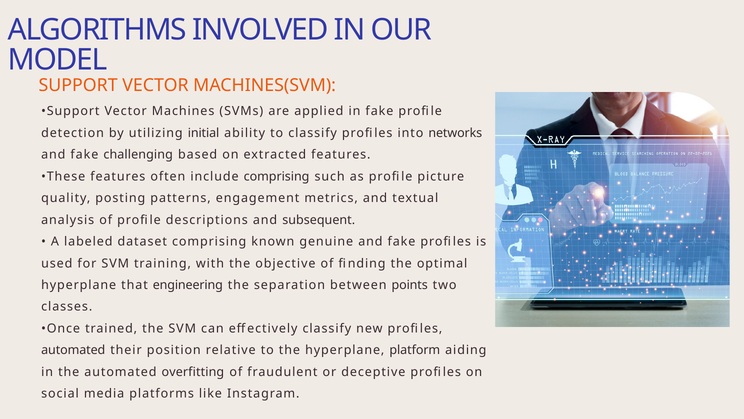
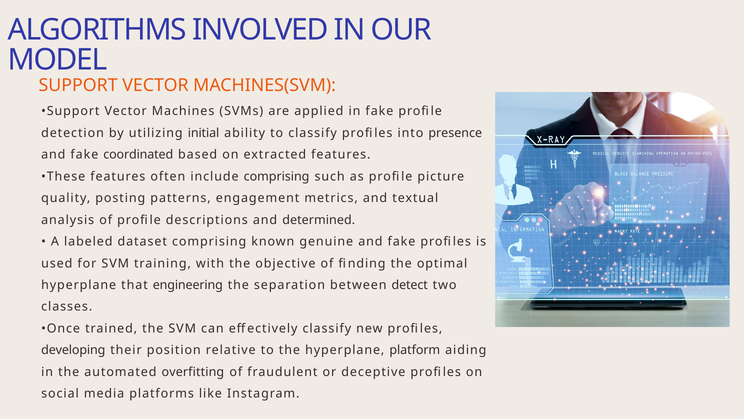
networks: networks -> presence (455, 133)
challenging: challenging -> coordinated (138, 155)
subsequent: subsequent -> determined (319, 220)
points: points -> detect (410, 285)
automated: automated -> developing (73, 350)
